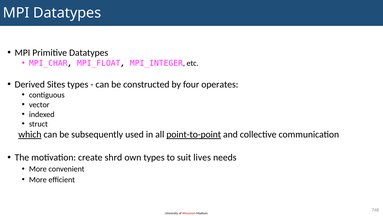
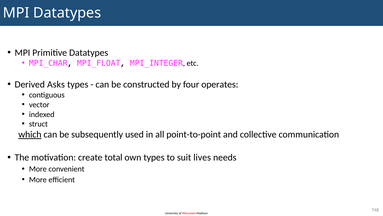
Sites: Sites -> Asks (56, 84)
point-to-point underline: present -> none (194, 134)
shrd: shrd -> total (114, 157)
